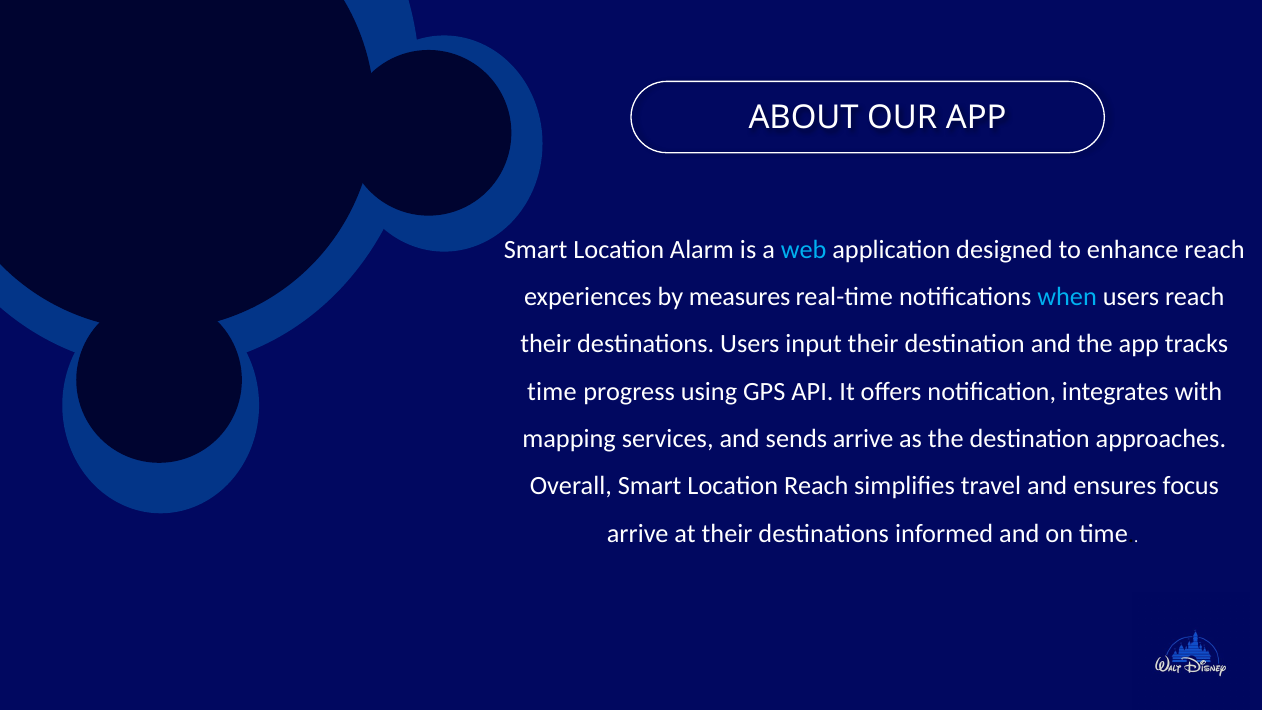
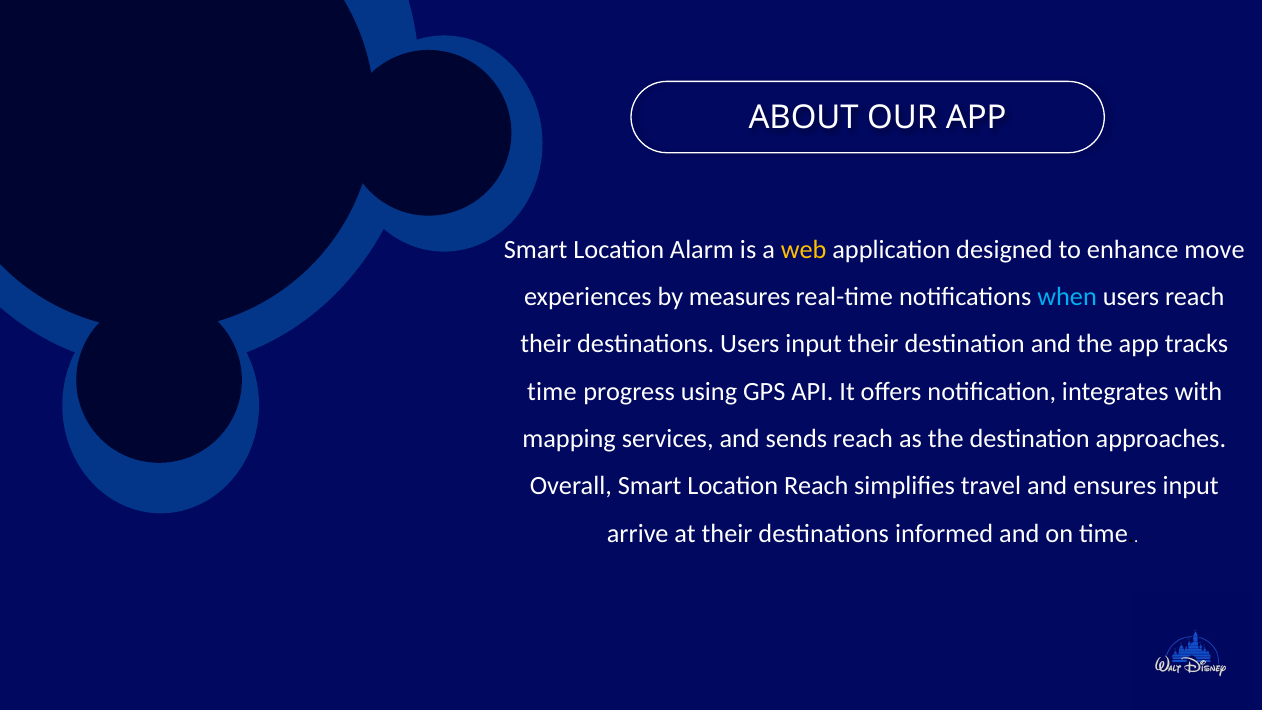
web colour: light blue -> yellow (804, 250)
enhance reach: reach -> move (1215, 250)
sends arrive: arrive -> reach (863, 439)
ensures focus: focus -> input (1191, 486)
